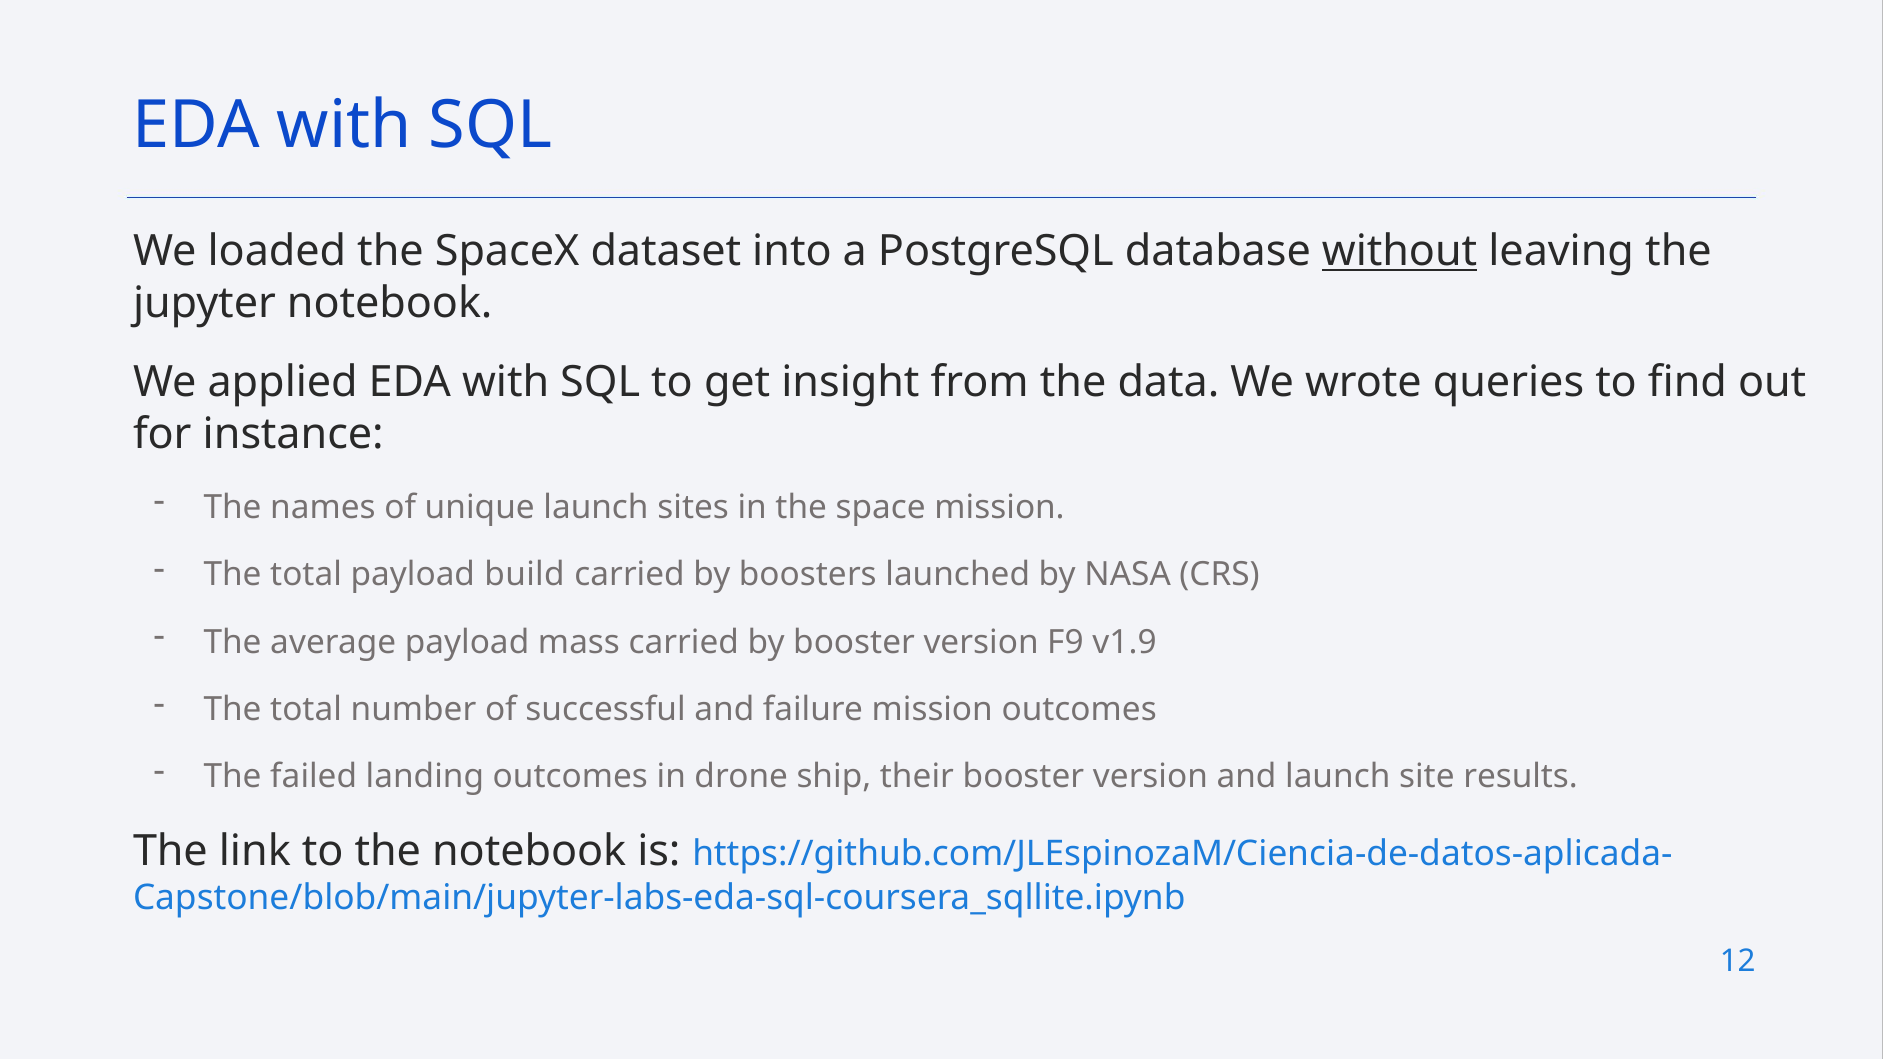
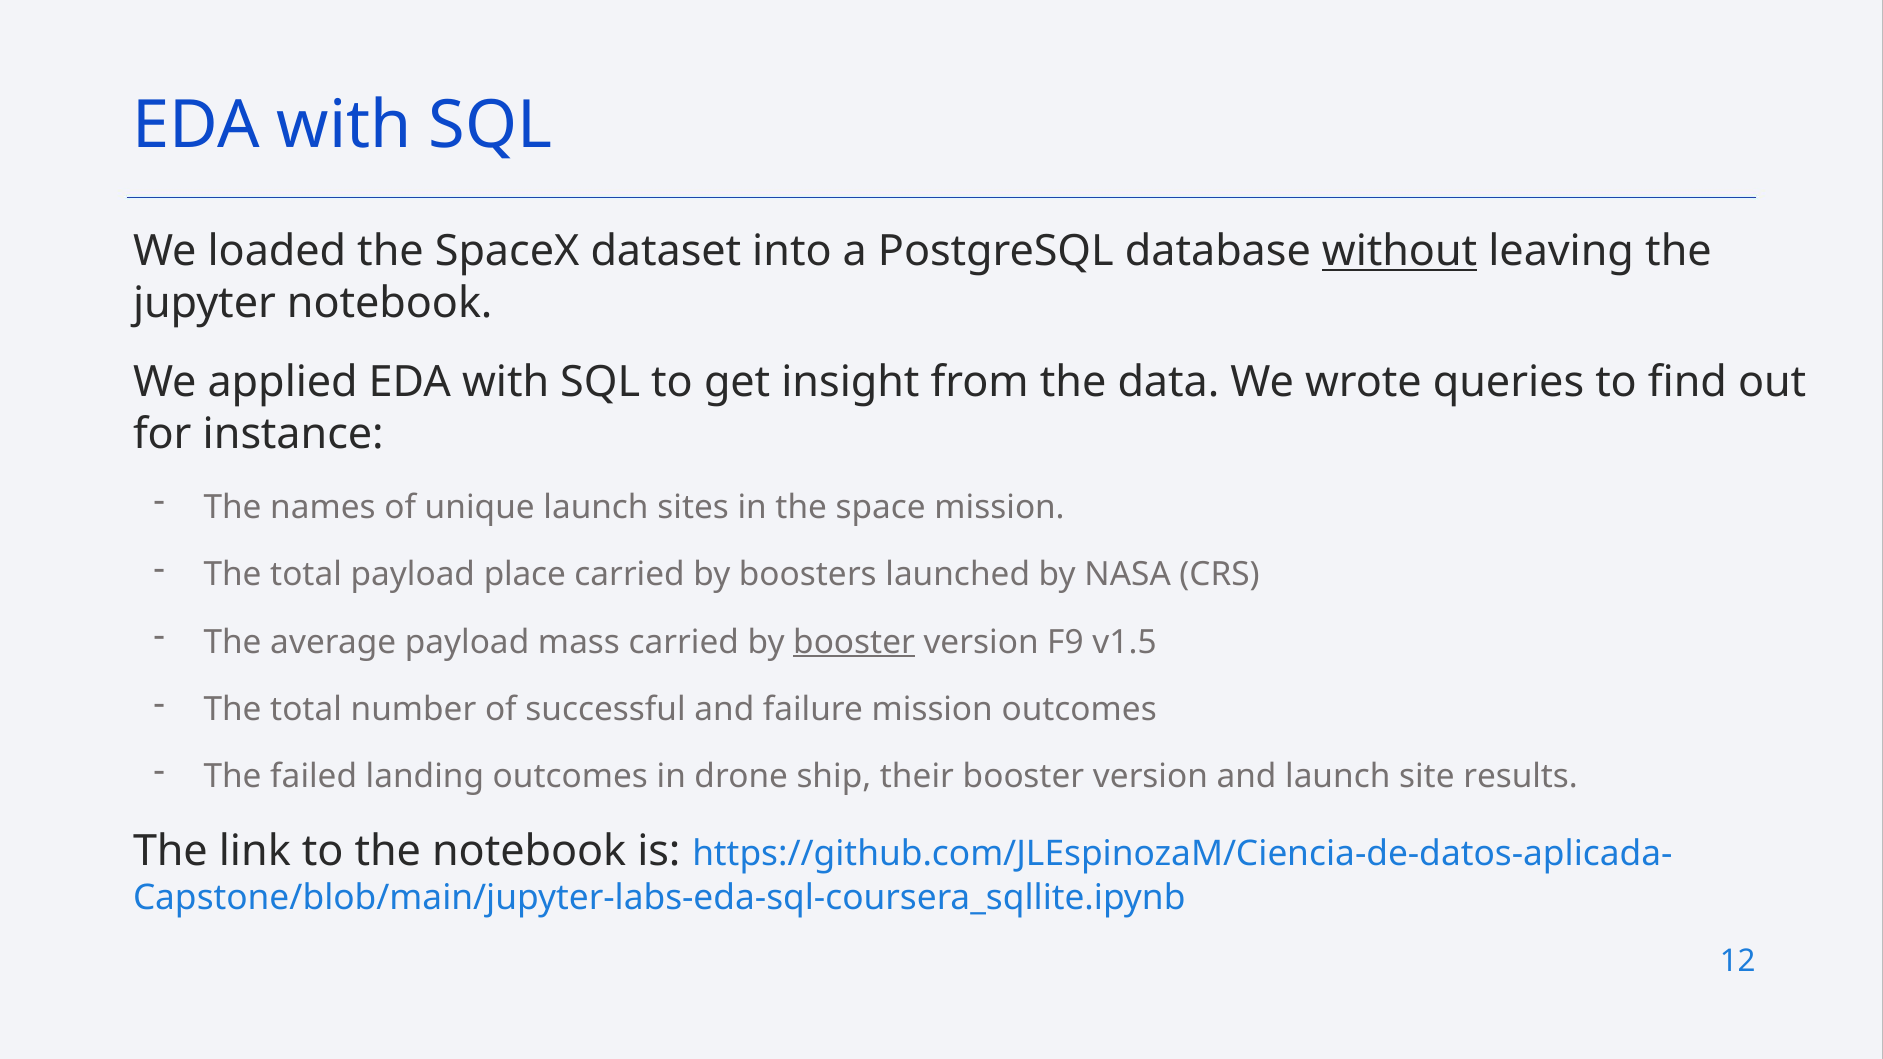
build: build -> place (525, 575)
booster underline: none -> present (854, 642)
v1.9: v1.9 -> v1.5 (1124, 642)
